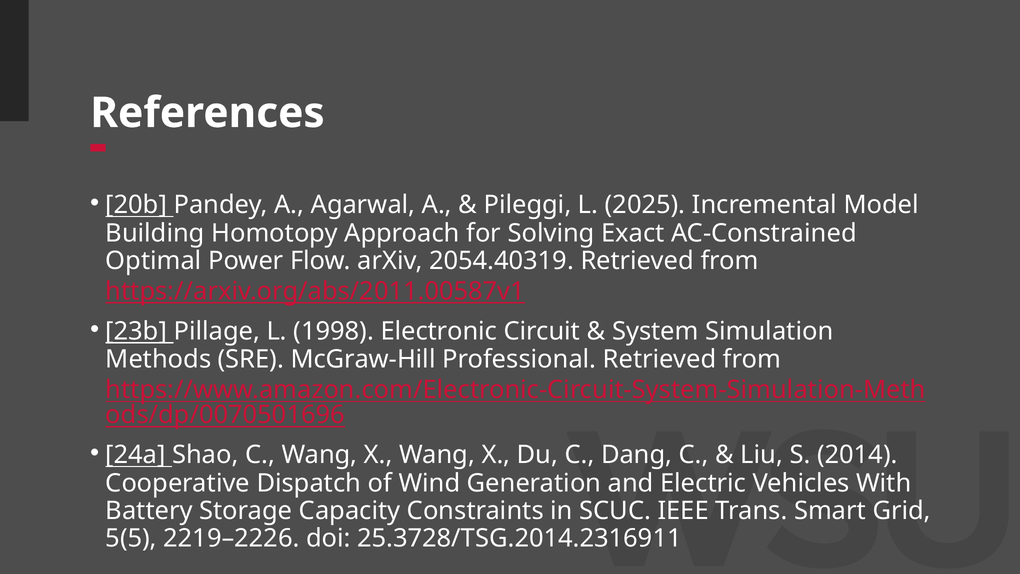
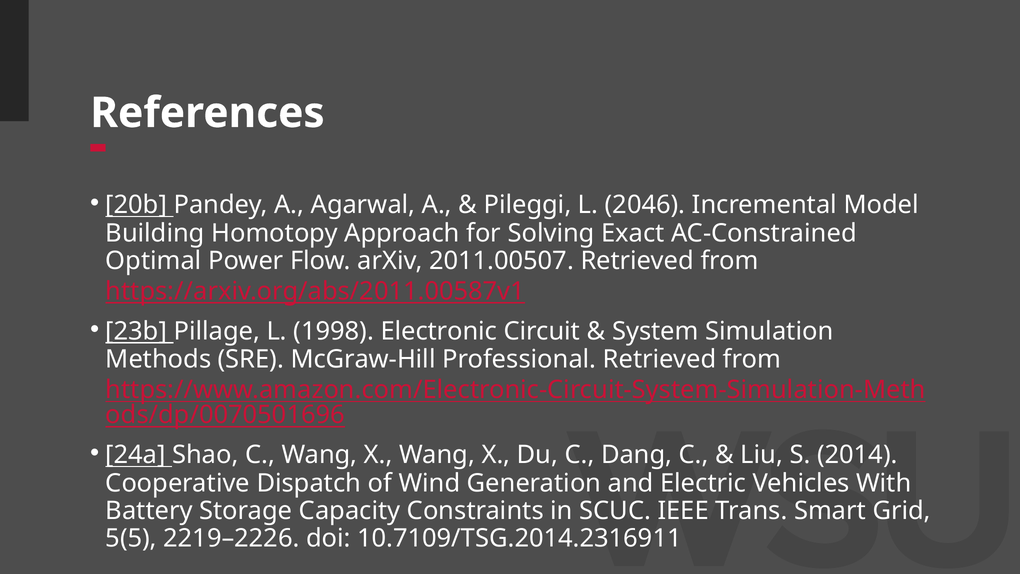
2025: 2025 -> 2046 (645, 205)
2054.40319: 2054.40319 -> 2011.00507 (501, 261)
25.3728/TSG.2014.2316911: 25.3728/TSG.2014.2316911 -> 10.7109/TSG.2014.2316911 (519, 538)
